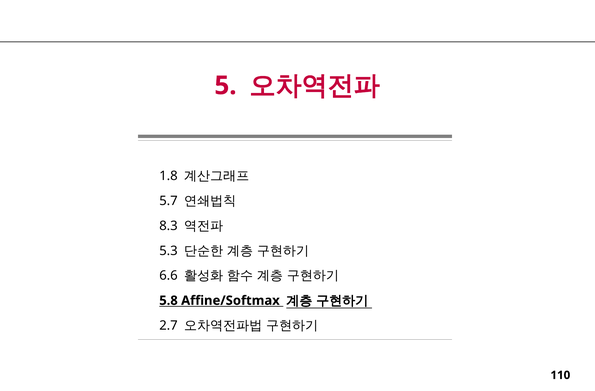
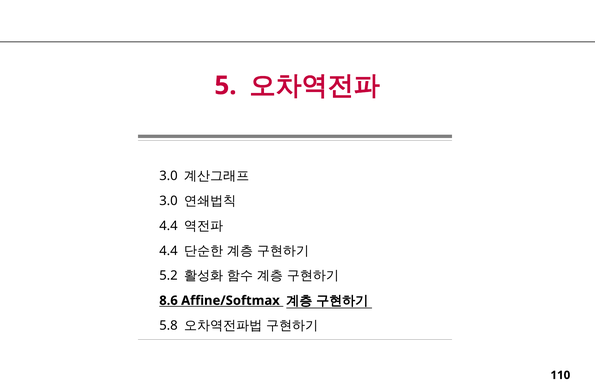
1.8: 1.8 -> 3.0 (168, 176)
5.7: 5.7 -> 3.0 (168, 201)
8.3: 8.3 -> 4.4 (168, 226)
5.3: 5.3 -> 4.4 (168, 251)
6.6: 6.6 -> 5.2 (168, 276)
5.8: 5.8 -> 8.6 (169, 300)
2.7: 2.7 -> 5.8 (168, 325)
